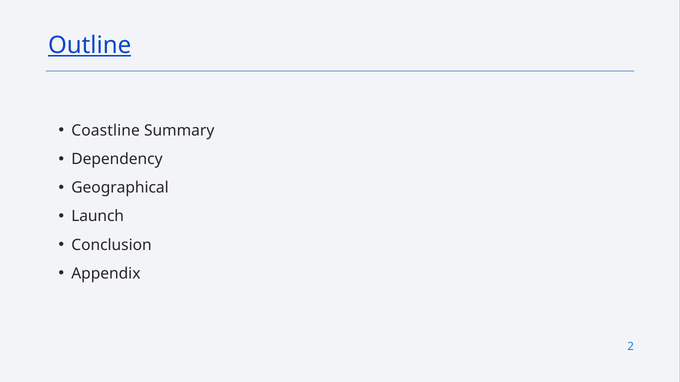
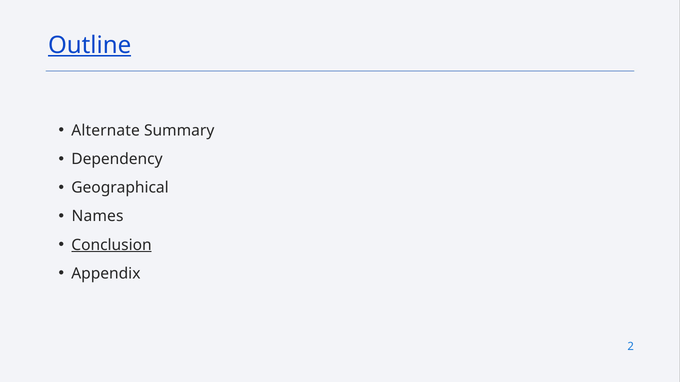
Coastline: Coastline -> Alternate (106, 131)
Launch: Launch -> Names (98, 217)
Conclusion underline: none -> present (112, 245)
